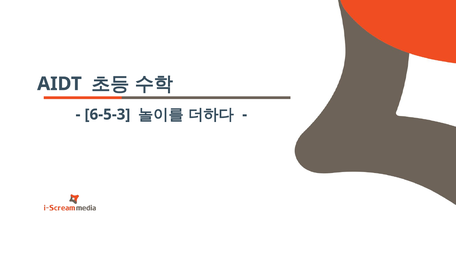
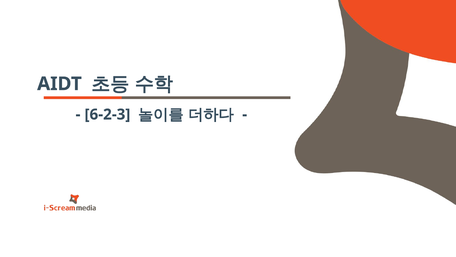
6-5-3: 6-5-3 -> 6-2-3 (107, 114)
